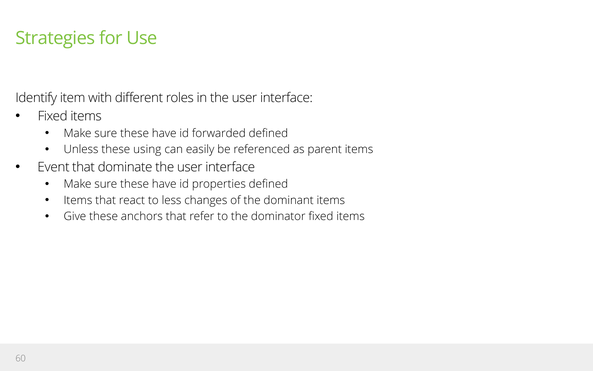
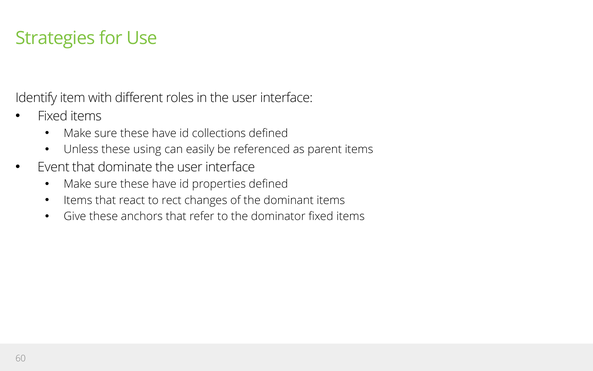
forwarded: forwarded -> collections (219, 133)
less: less -> rect (172, 200)
